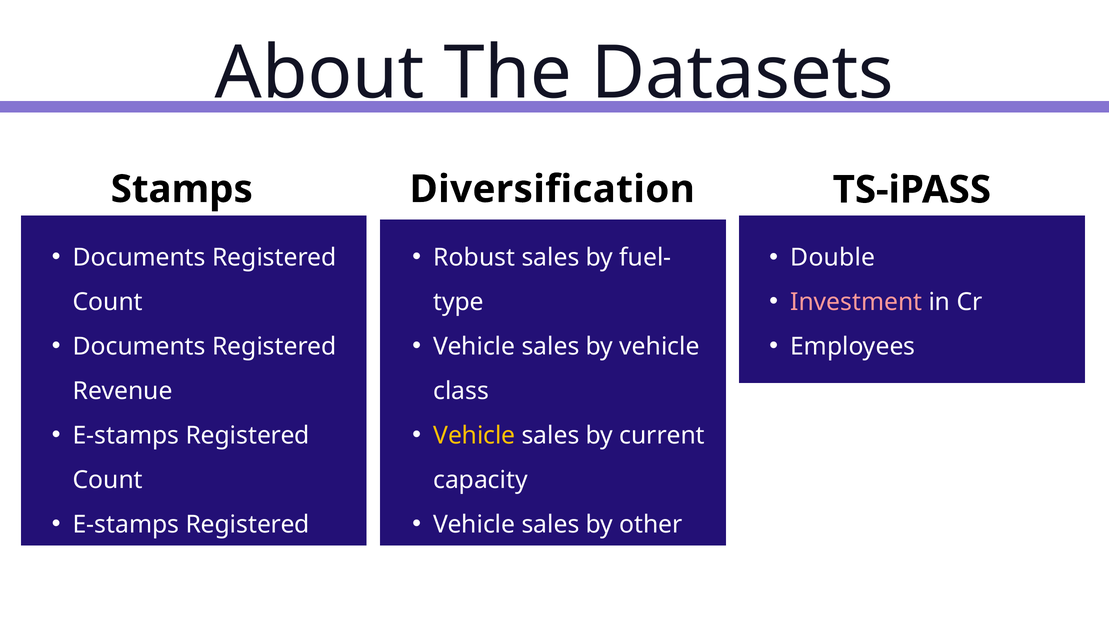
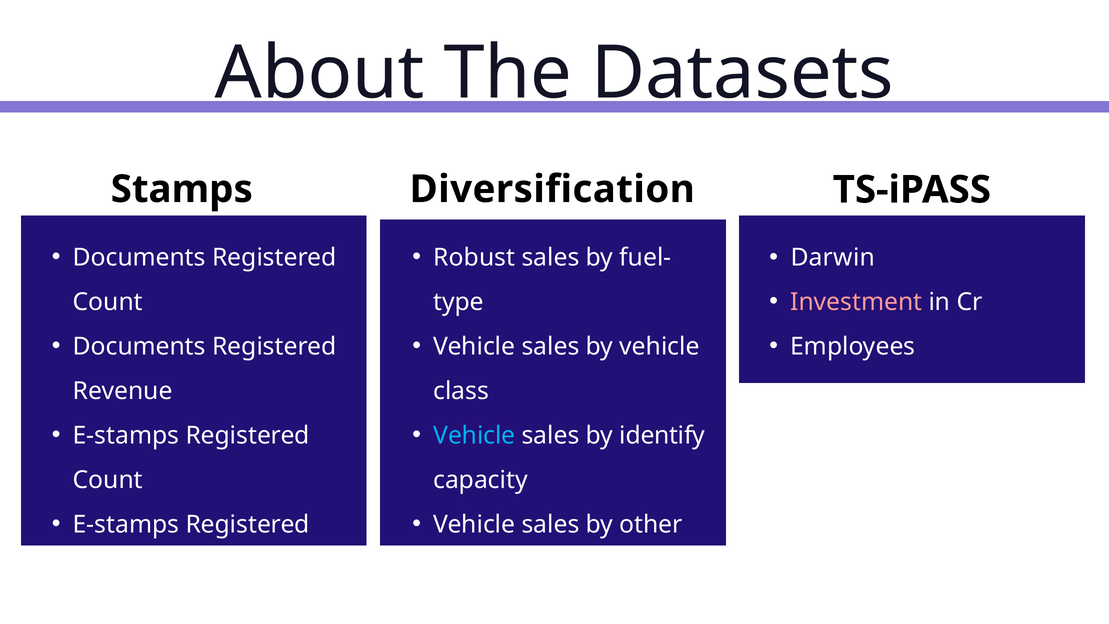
Double: Double -> Darwin (833, 258)
Vehicle colour: yellow -> light blue (474, 435)
current: current -> identify (662, 435)
